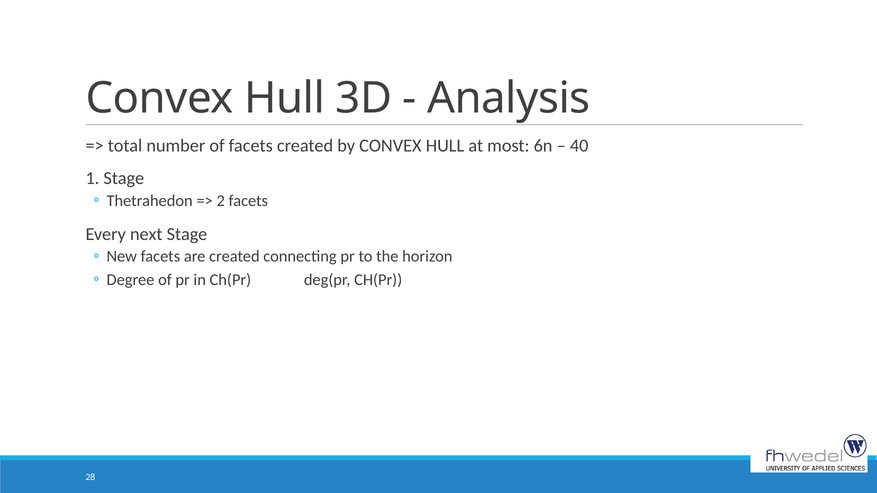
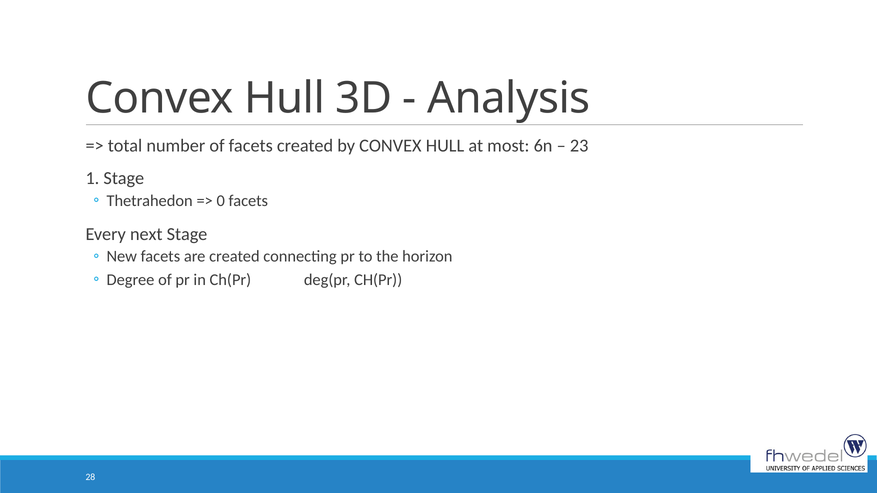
40: 40 -> 23 (579, 146)
2: 2 -> 0 (221, 201)
